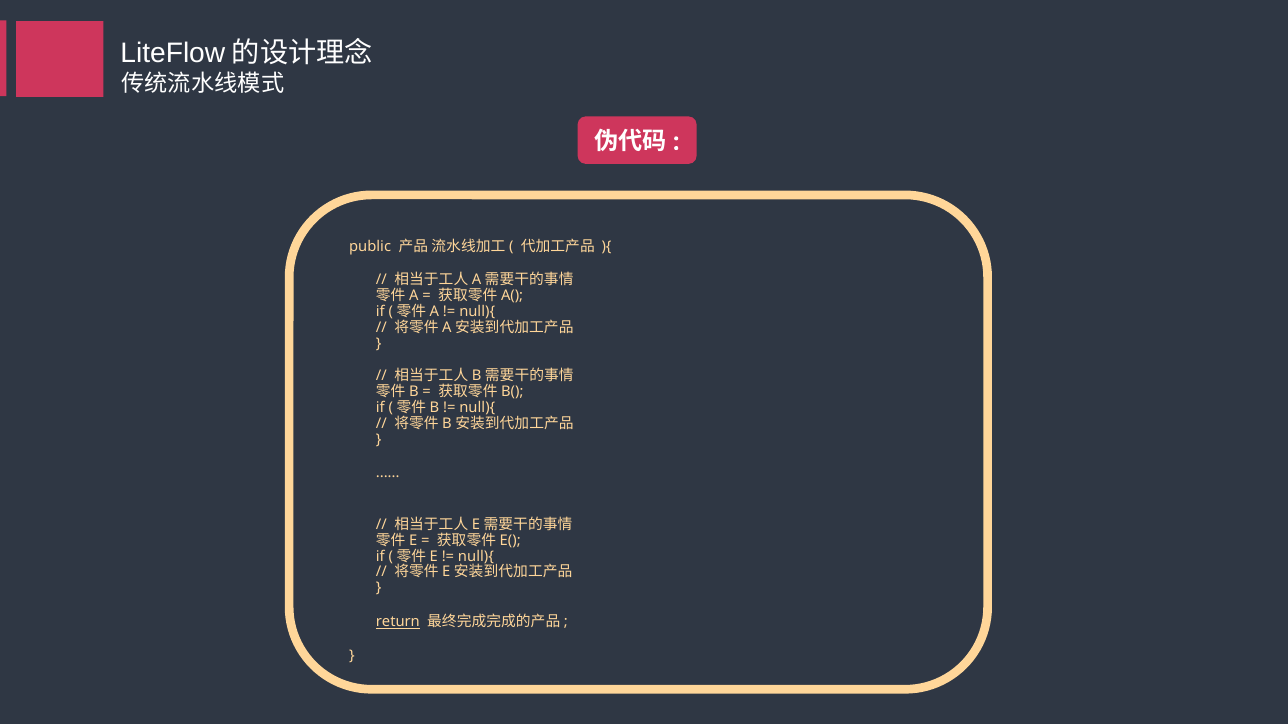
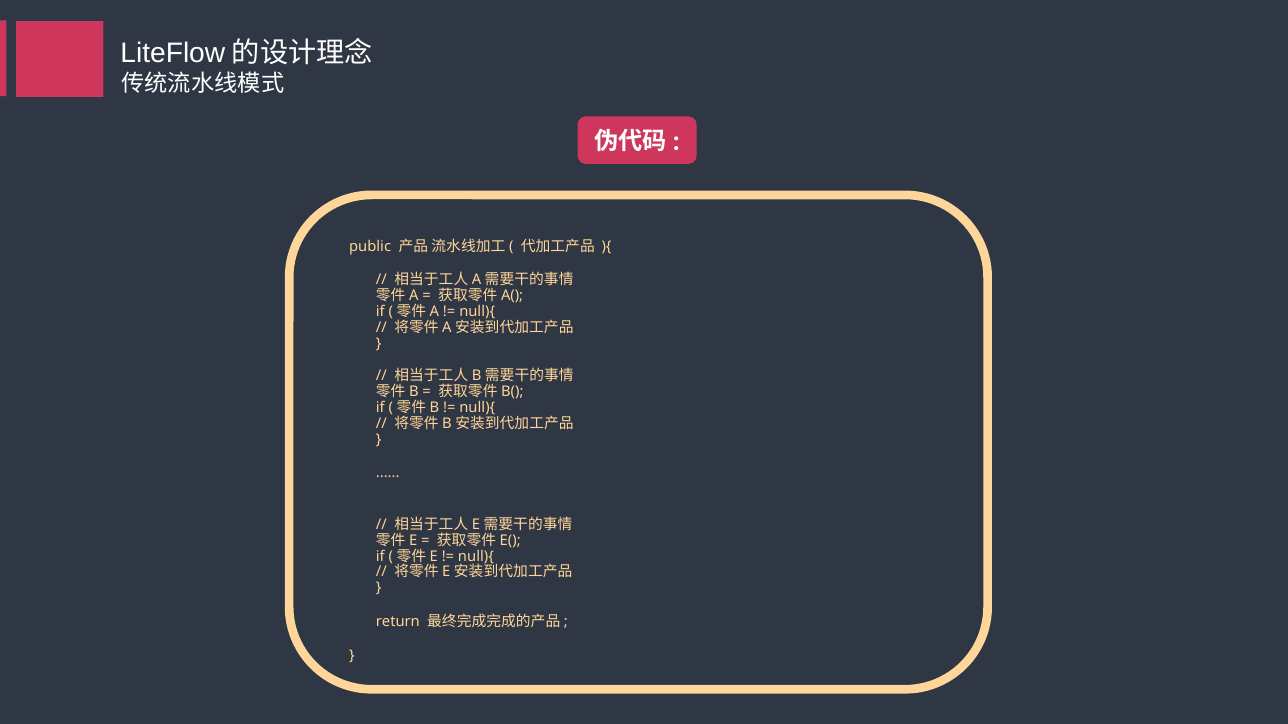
return underline: present -> none (398, 622)
